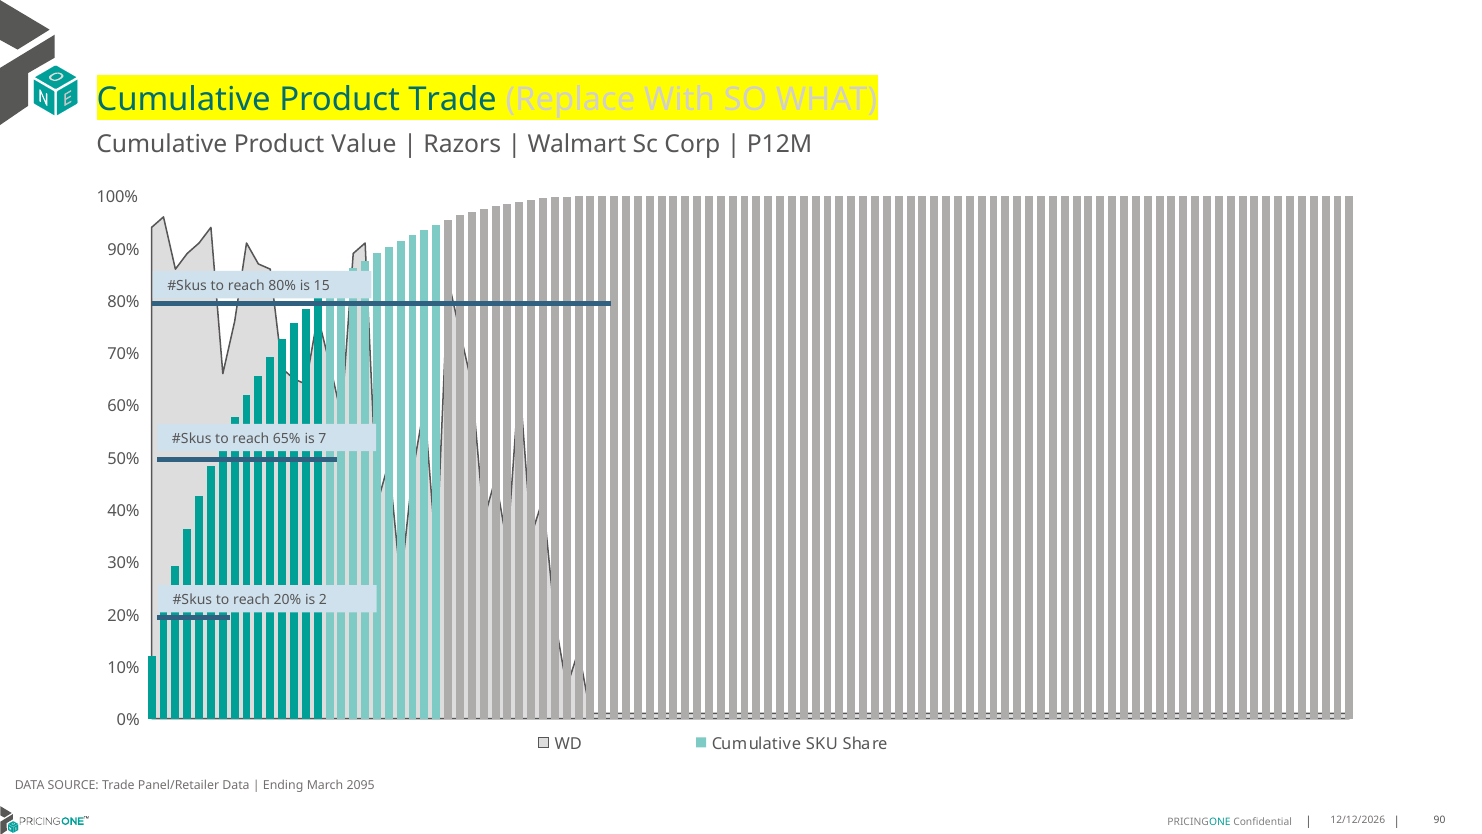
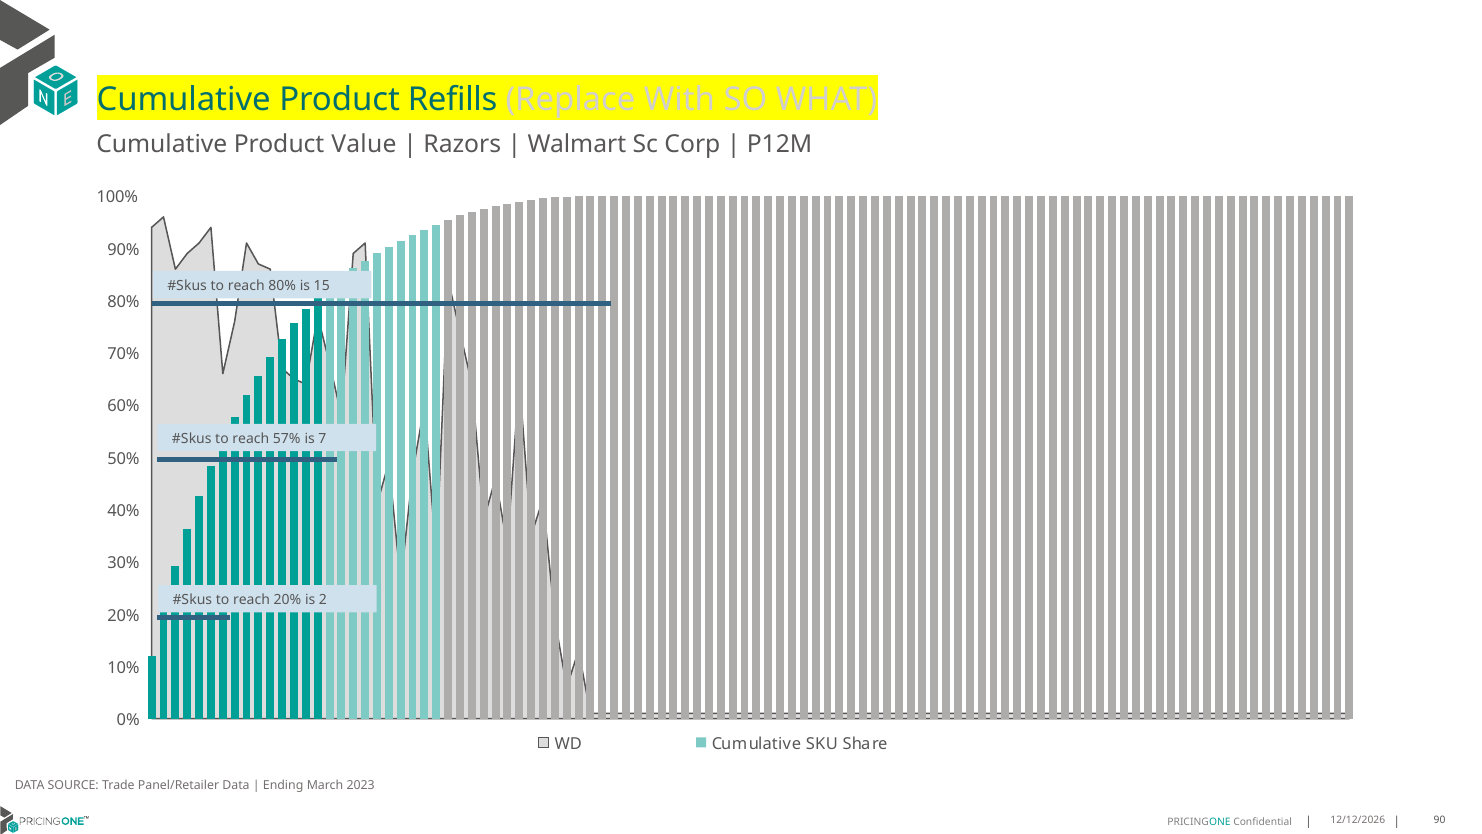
Product Trade: Trade -> Refills (453, 100)
65%: 65% -> 57% (287, 438)
2095: 2095 -> 2023 (361, 785)
